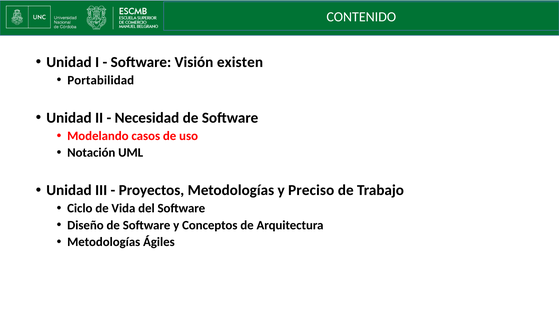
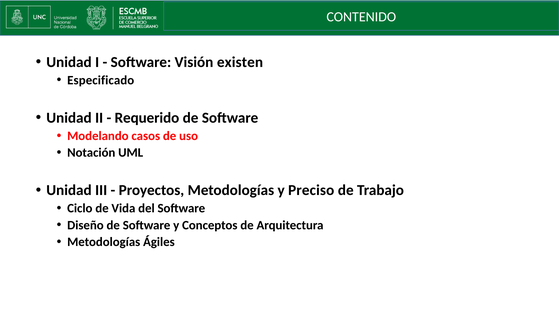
Portabilidad: Portabilidad -> Especificado (101, 80)
Necesidad: Necesidad -> Requerido (147, 118)
